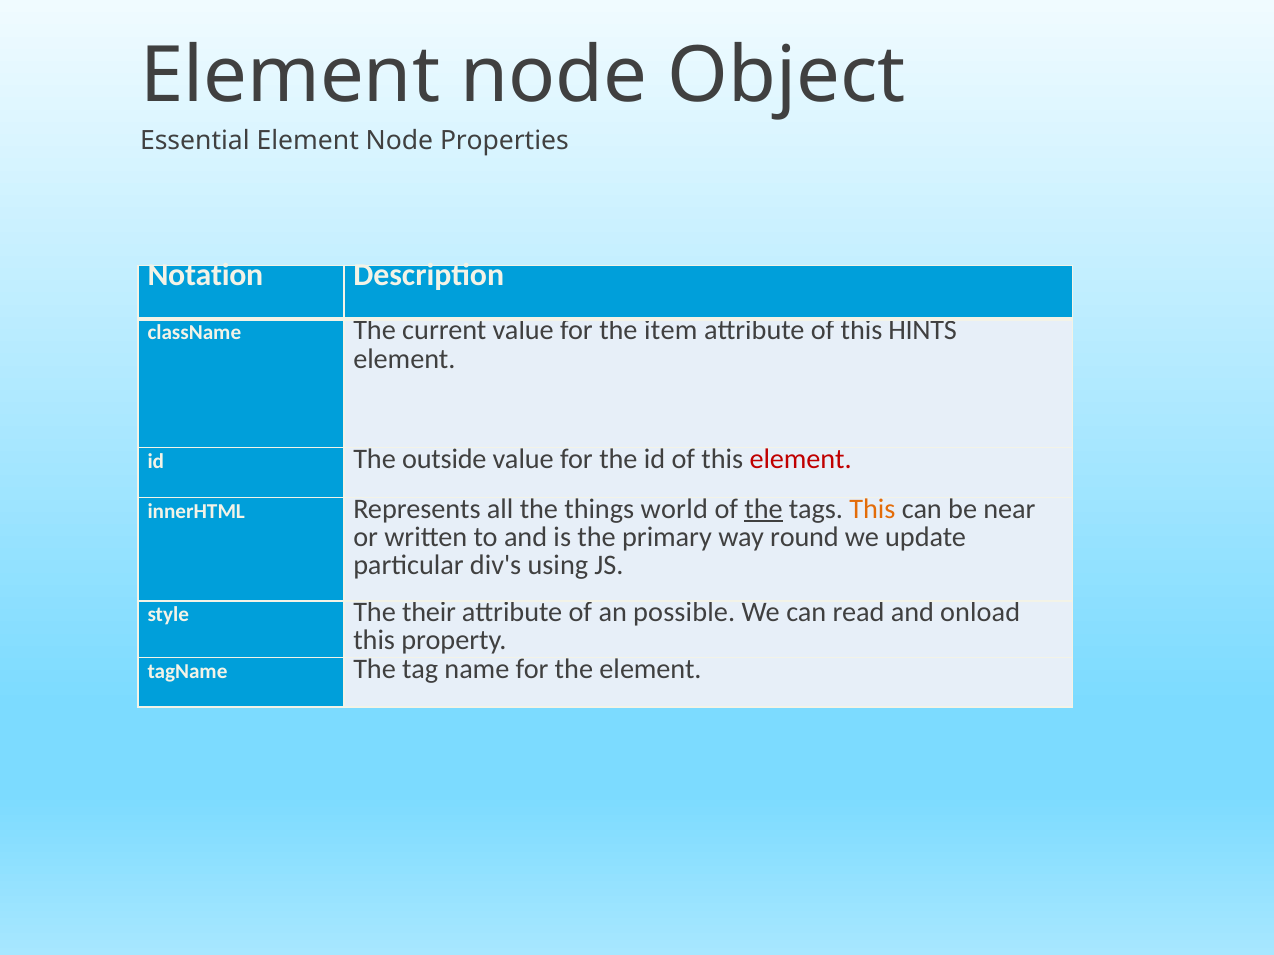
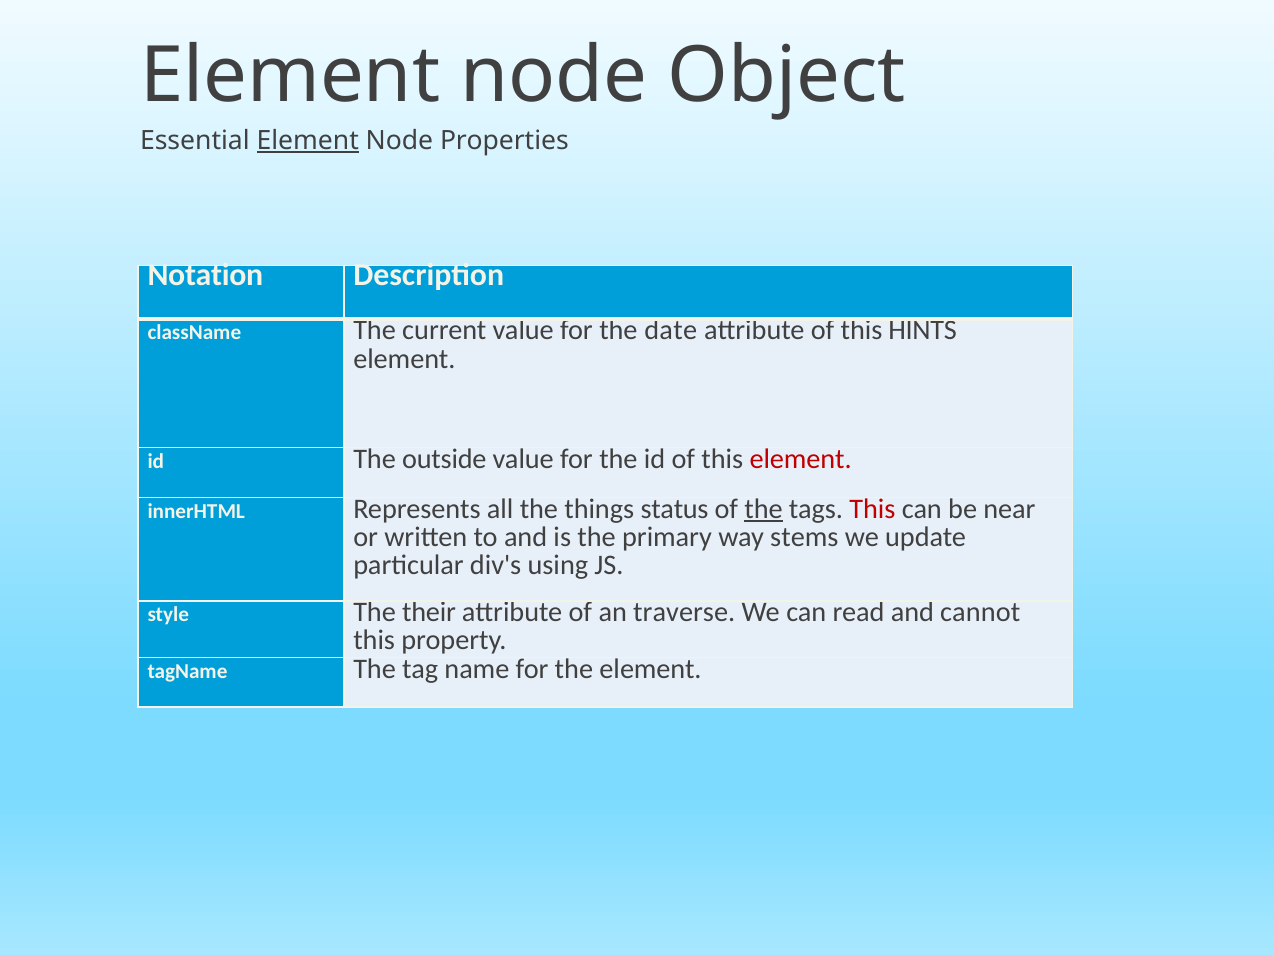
Element underline: none -> present (308, 141)
item: item -> date (671, 331)
world: world -> status (675, 509)
This colour: orange -> red (872, 509)
round: round -> stems (804, 537)
possible: possible -> traverse (684, 613)
onload: onload -> cannot (980, 613)
